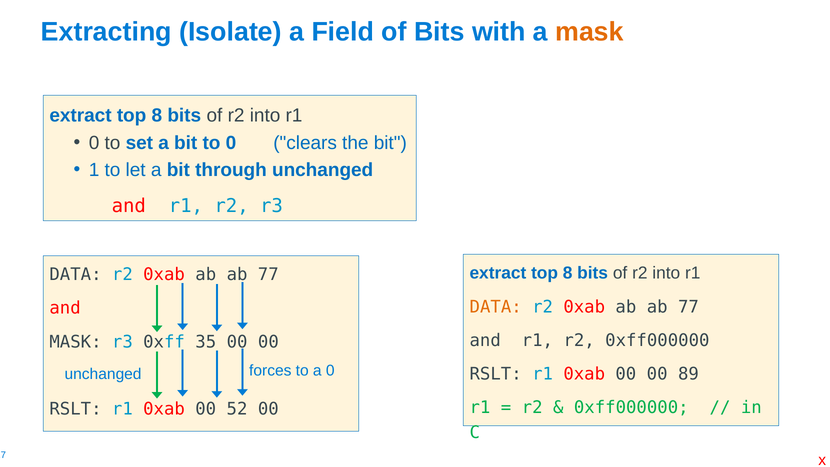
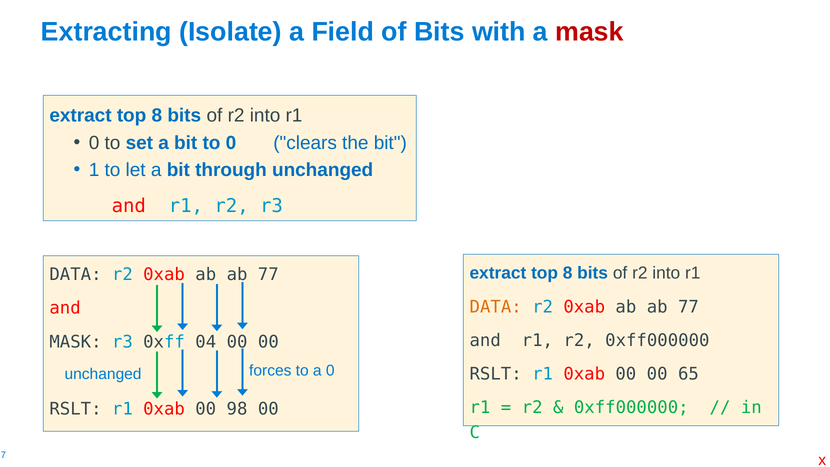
mask colour: orange -> red (589, 32)
35: 35 -> 04 (206, 342)
89: 89 -> 65 (688, 374)
52: 52 -> 98 (237, 409)
